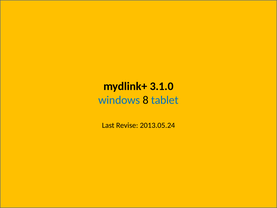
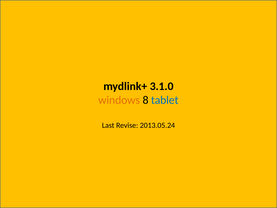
windows colour: blue -> orange (119, 100)
